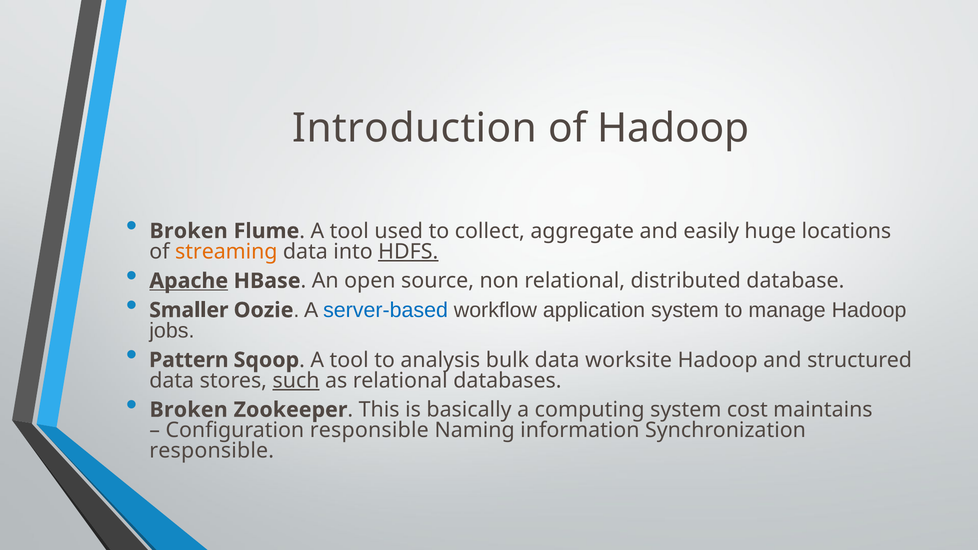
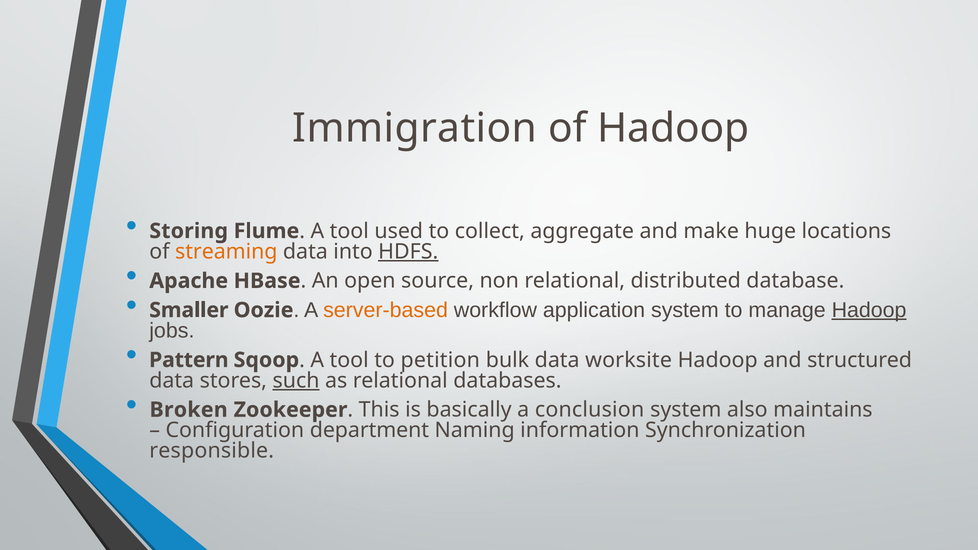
Introduction: Introduction -> Immigration (415, 128)
Broken: Broken -> Storing (189, 231)
easily: easily -> make (711, 231)
Apache underline: present -> none (189, 281)
server-based colour: blue -> orange (386, 310)
Hadoop underline: none -> present (869, 310)
analysis: analysis -> petition (440, 360)
computing: computing -> conclusion (590, 410)
cost: cost -> also (747, 410)
Configuration responsible: responsible -> department (369, 430)
